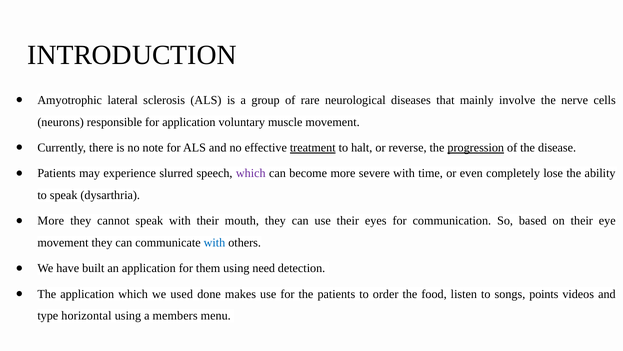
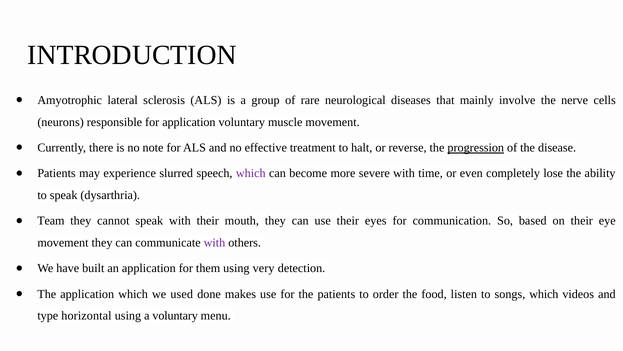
treatment underline: present -> none (313, 148)
More: More -> Team (51, 221)
with colour: blue -> purple (214, 242)
need: need -> very (264, 268)
songs points: points -> which (544, 294)
a members: members -> voluntary (175, 315)
